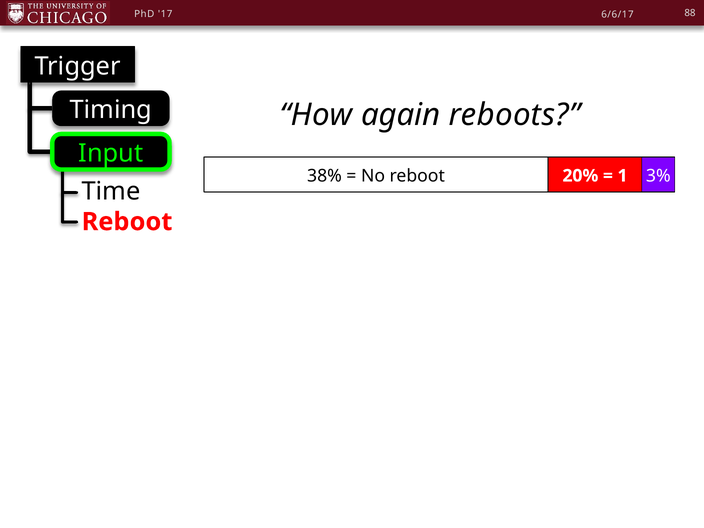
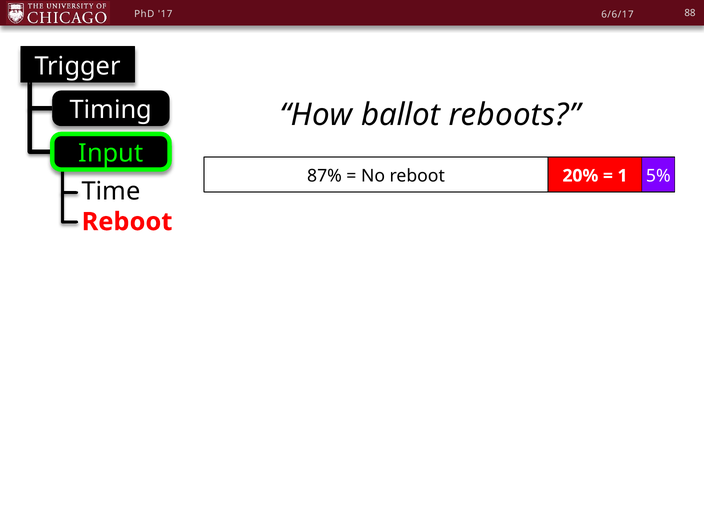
again: again -> ballot (401, 115)
38%: 38% -> 87% (324, 176)
3%: 3% -> 5% (658, 176)
